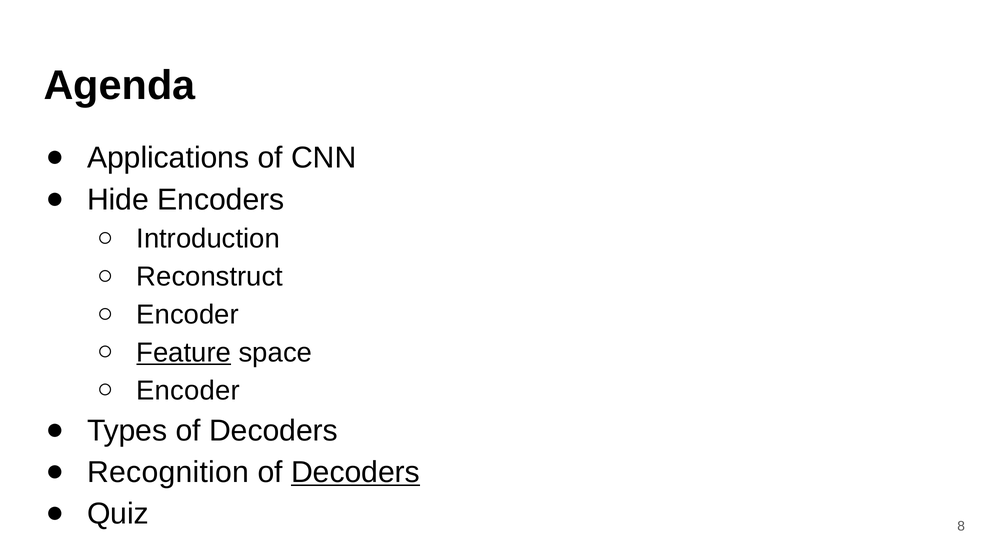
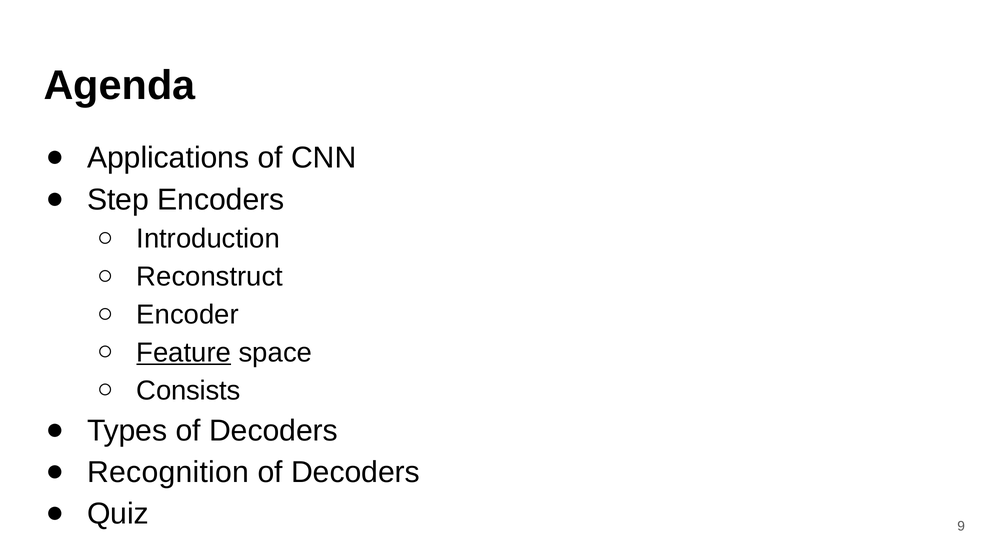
Hide: Hide -> Step (118, 199)
Encoder: Encoder -> Consists (188, 390)
Decoders underline: present -> none (356, 472)
8: 8 -> 9 (961, 526)
